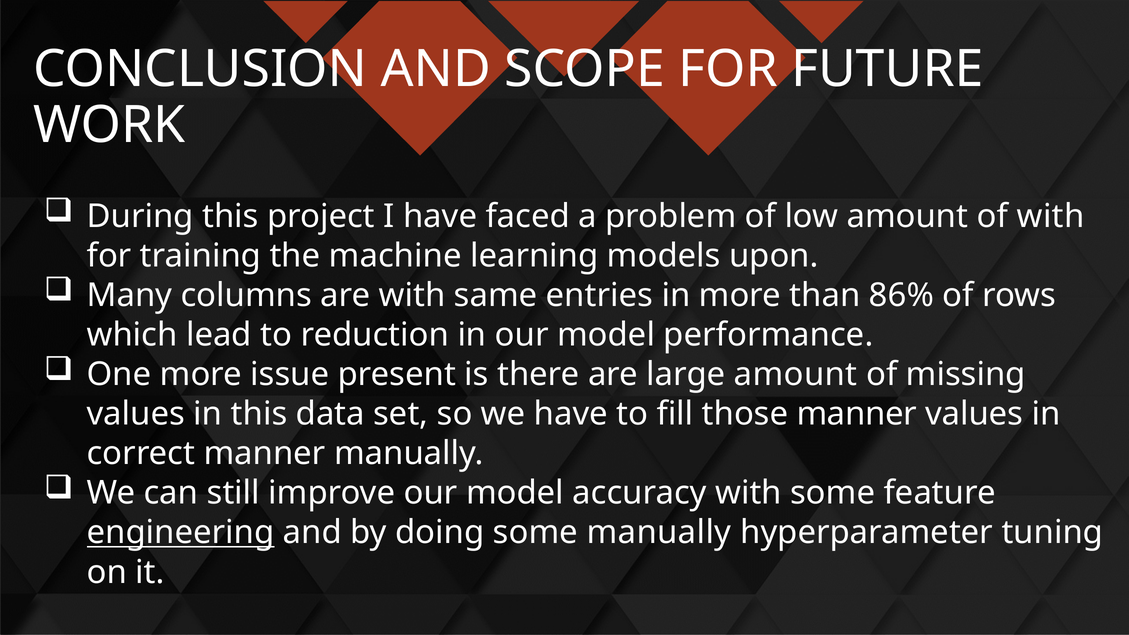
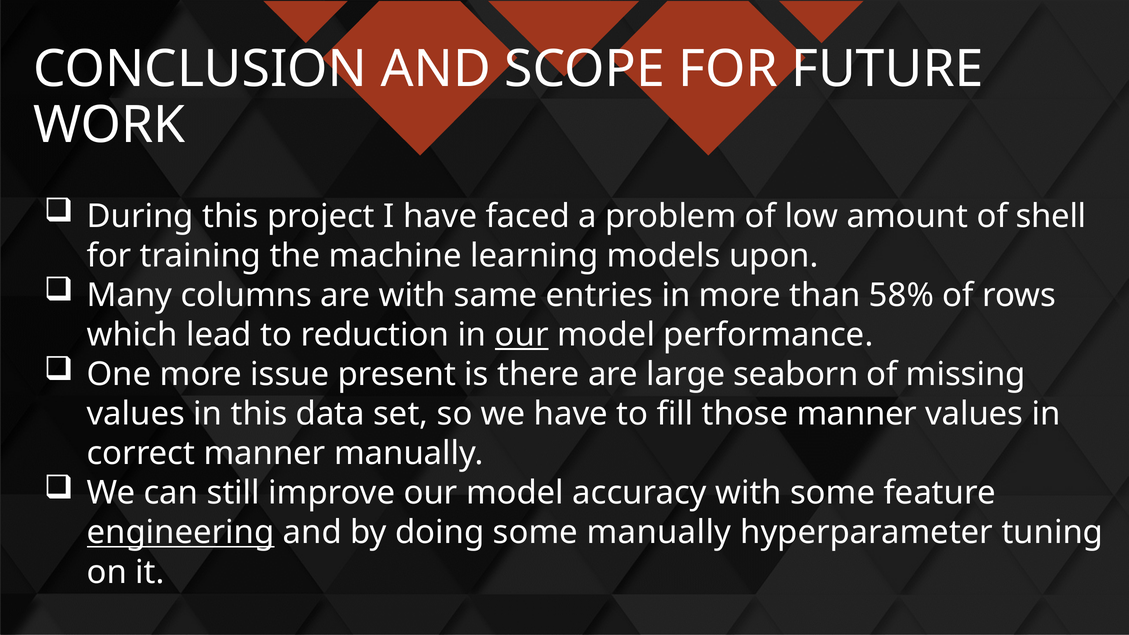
of with: with -> shell (1051, 216)
86%: 86% -> 58% (901, 295)
our underline: none -> present (522, 335)
large amount: amount -> seaborn (796, 374)
